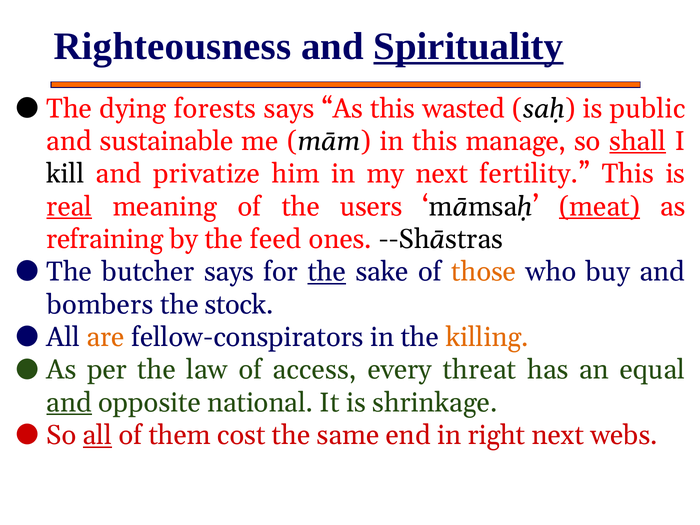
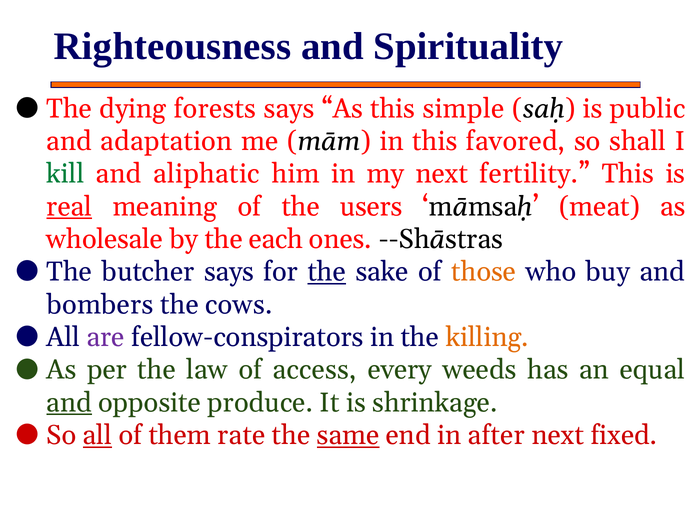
Spirituality underline: present -> none (468, 46)
wasted: wasted -> simple (463, 109)
sustainable: sustainable -> adaptation (166, 141)
manage: manage -> favored (516, 141)
shall underline: present -> none (638, 141)
kill colour: black -> green (65, 174)
privatize: privatize -> aliphatic (206, 174)
meat underline: present -> none (599, 207)
refraining: refraining -> wholesale (105, 239)
feed: feed -> each (276, 239)
stock: stock -> cows (239, 305)
are colour: orange -> purple (106, 337)
threat: threat -> weeds (480, 370)
national: national -> produce (260, 403)
cost: cost -> rate (241, 435)
same underline: none -> present (348, 435)
right: right -> after (496, 435)
webs: webs -> fixed (624, 435)
